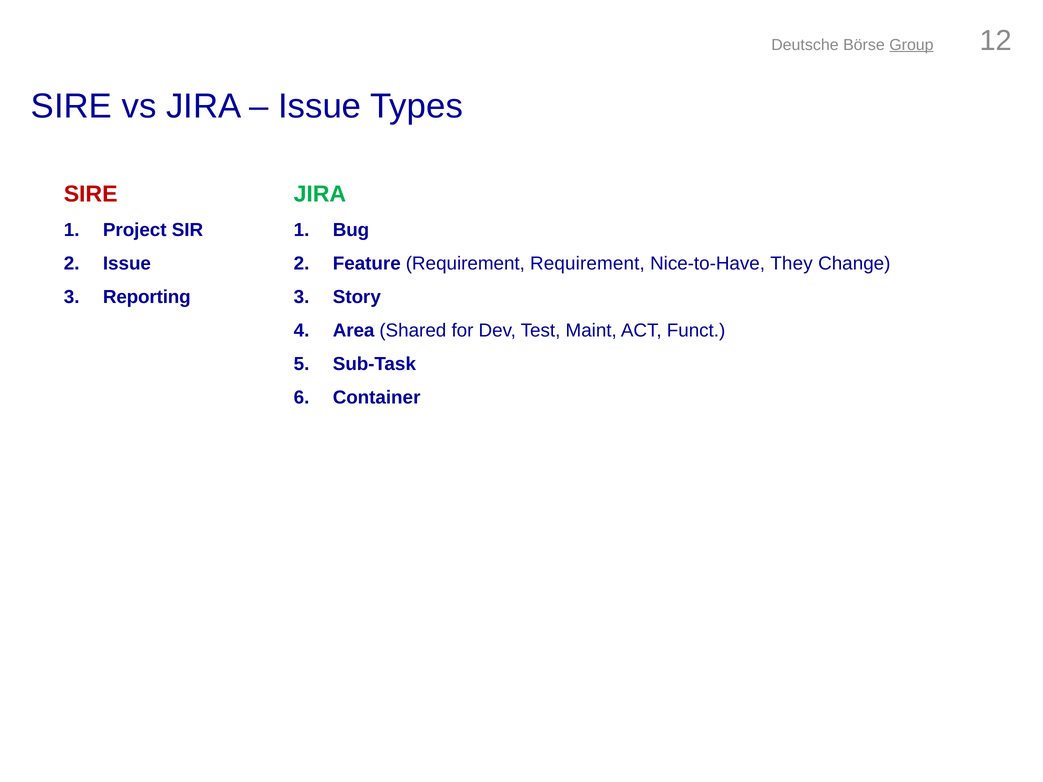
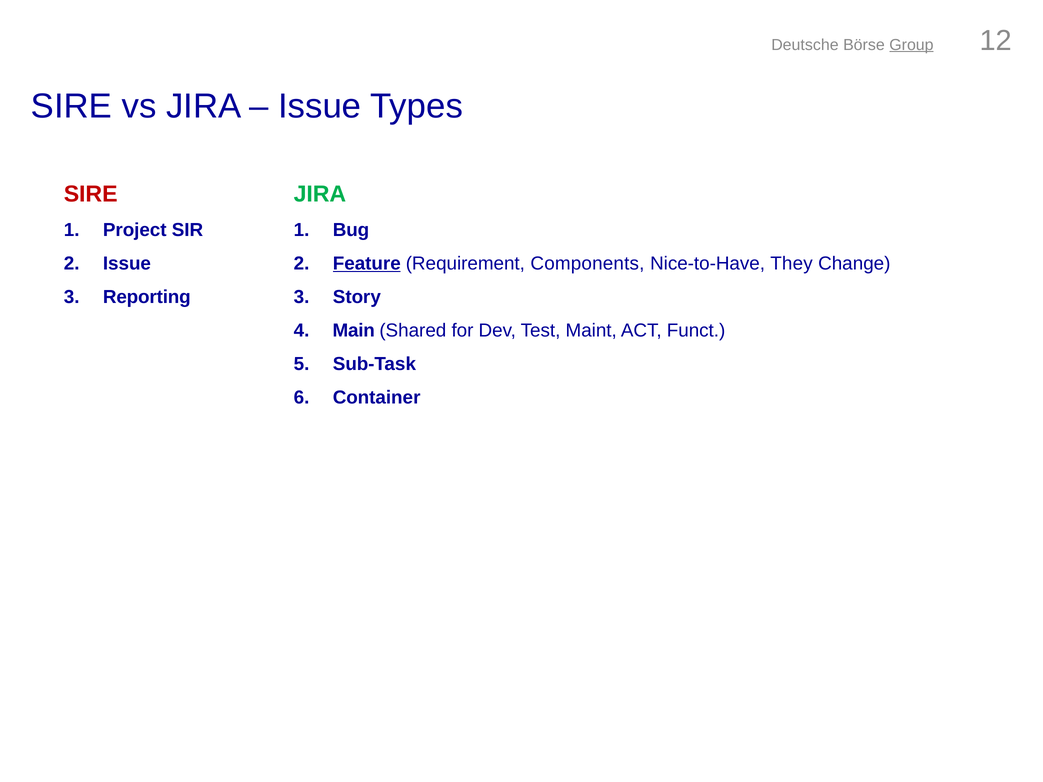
Feature underline: none -> present (367, 264)
Requirement Requirement: Requirement -> Components (587, 264)
Area: Area -> Main (354, 331)
